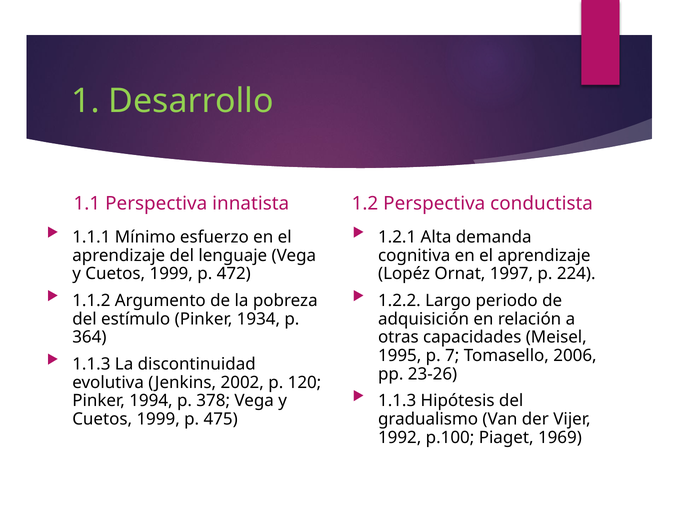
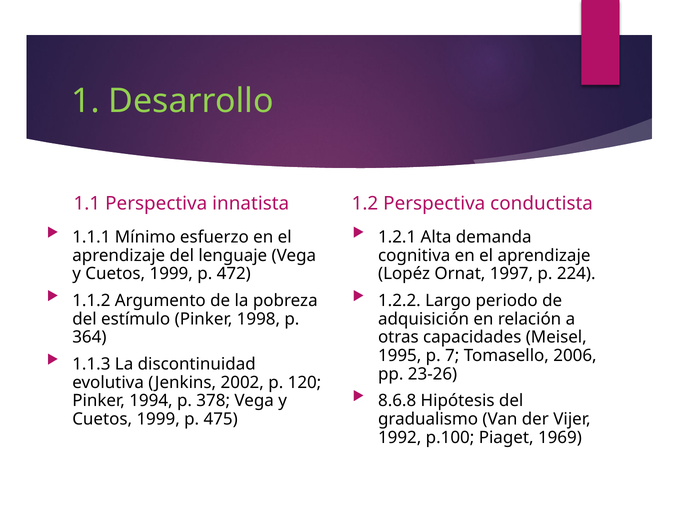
1934: 1934 -> 1998 (258, 319)
1.1.3: 1.1.3 -> 8.6.8 (397, 401)
